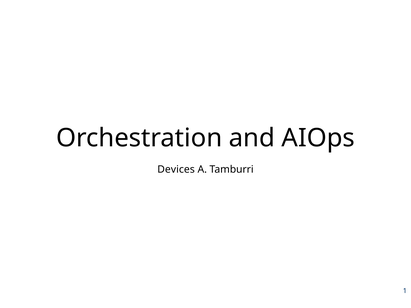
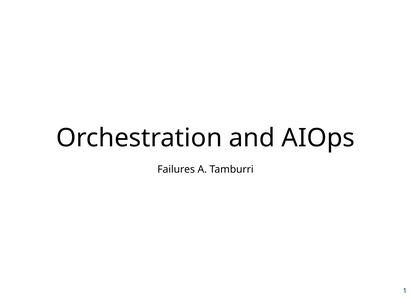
Devices: Devices -> Failures (176, 169)
